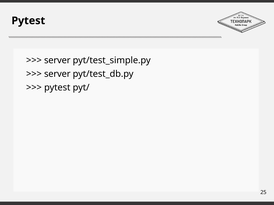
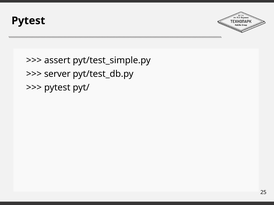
server: server -> assert (57, 60)
